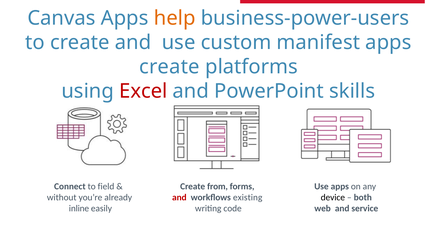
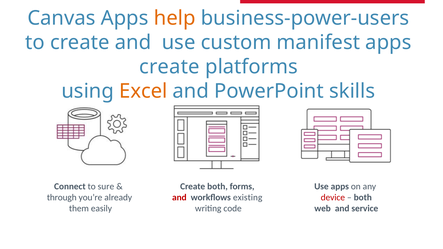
Excel colour: red -> orange (143, 91)
field: field -> sure (106, 187)
Create from: from -> both (217, 187)
without: without -> through (62, 198)
device colour: black -> red (333, 198)
inline: inline -> them (79, 209)
